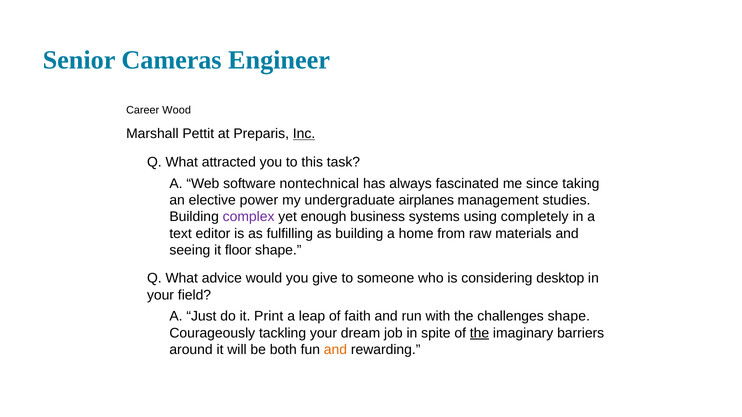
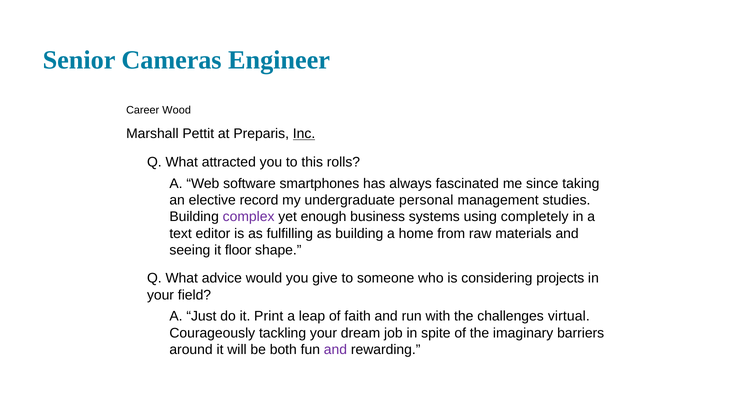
task: task -> rolls (343, 162)
nontechnical: nontechnical -> smartphones (319, 184)
power: power -> record (259, 200)
airplanes: airplanes -> personal (426, 200)
desktop: desktop -> projects (560, 279)
challenges shape: shape -> virtual (569, 317)
the underline: present -> none (480, 333)
and colour: orange -> purple (335, 350)
